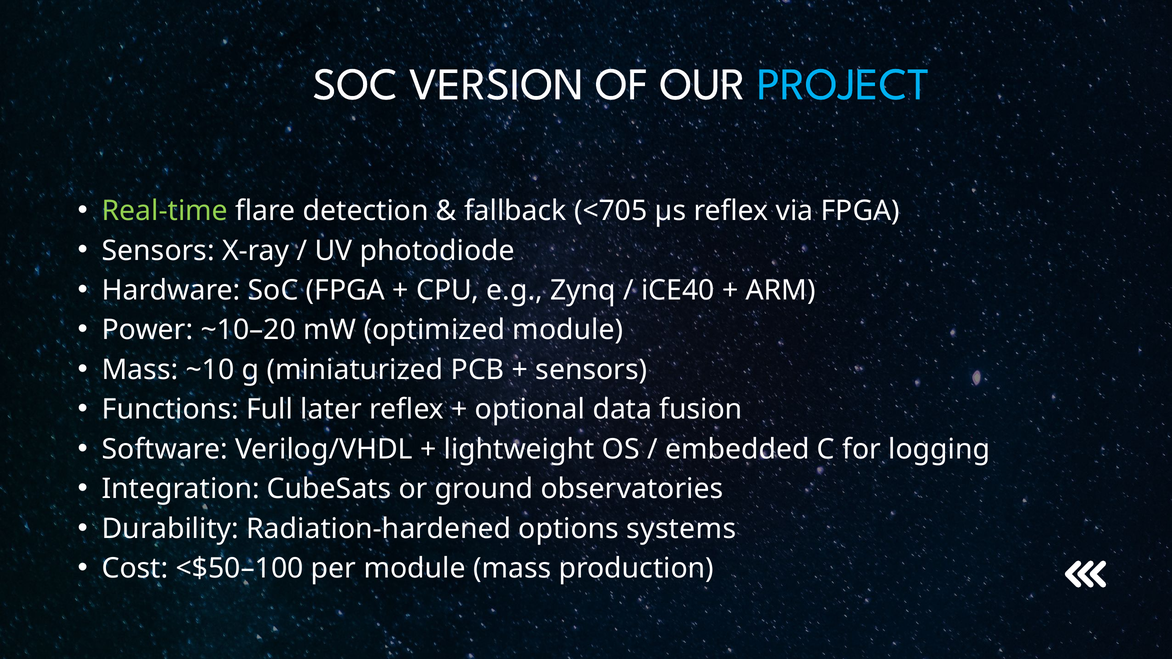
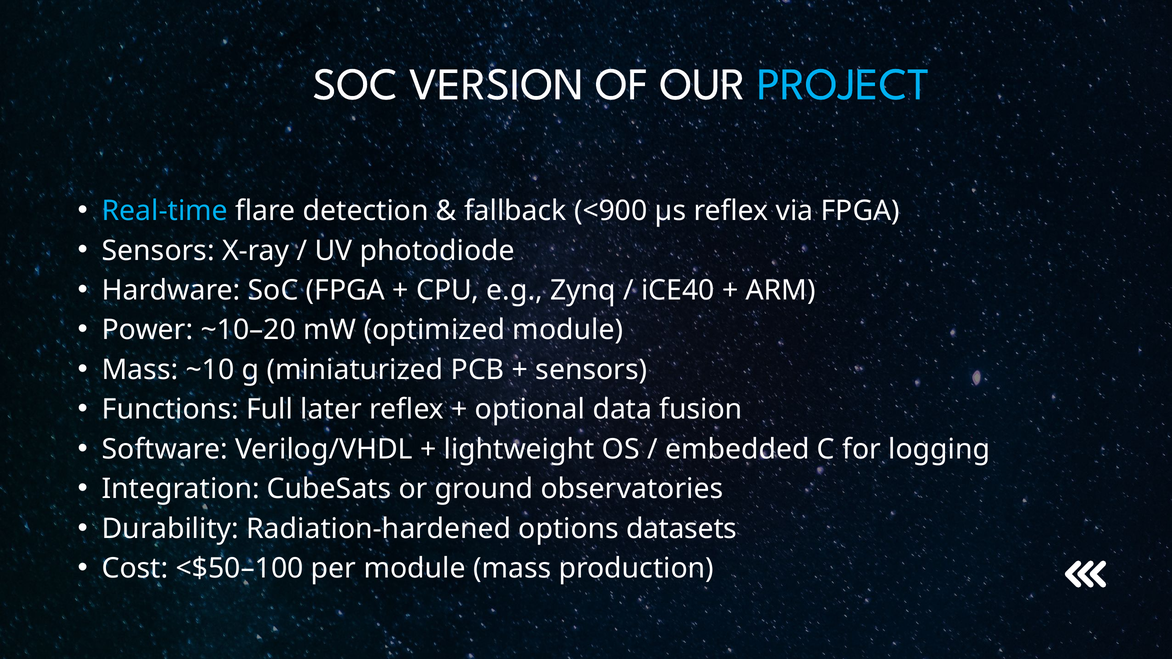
Real-time colour: light green -> light blue (165, 211)
<705: <705 -> <900 (611, 211)
systems: systems -> datasets (682, 529)
